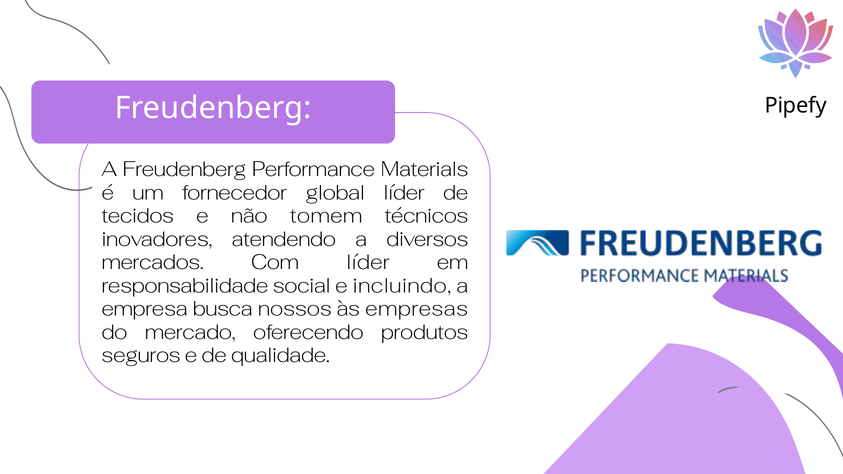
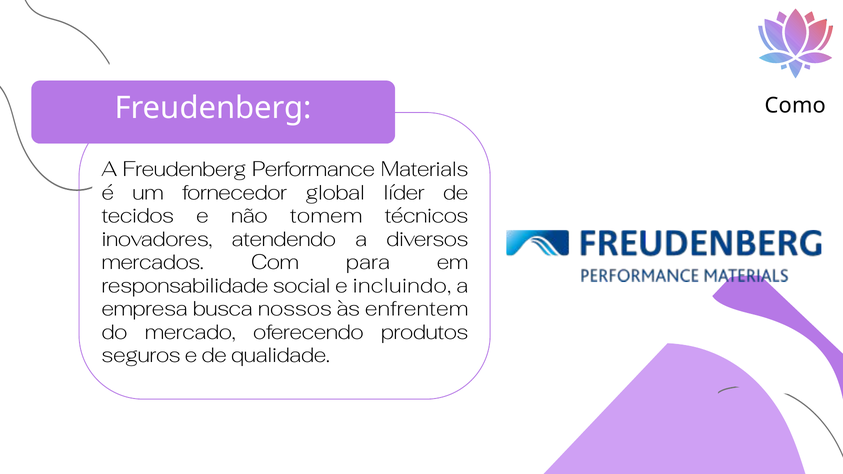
Pipefy: Pipefy -> Como (795, 105)
Com líder: líder -> para (368, 262)
empresas: empresas -> enfrentem (417, 309)
